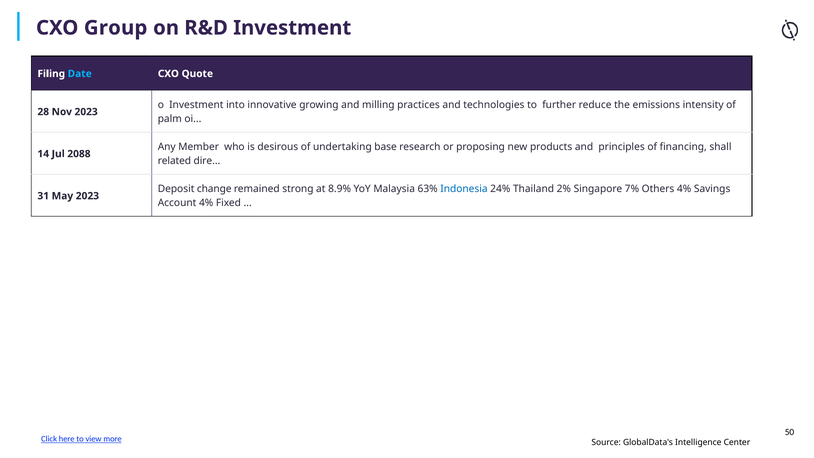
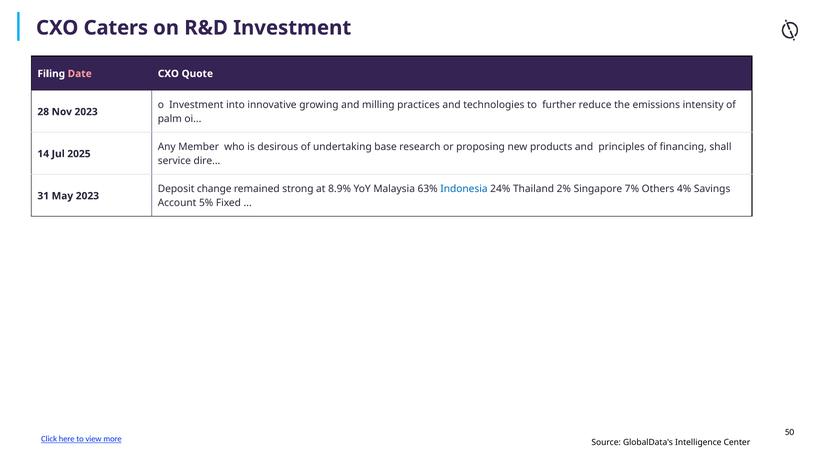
Group: Group -> Caters (116, 28)
Date colour: light blue -> pink (80, 74)
2088: 2088 -> 2025 (79, 154)
related: related -> service (174, 161)
Account 4%: 4% -> 5% (206, 203)
